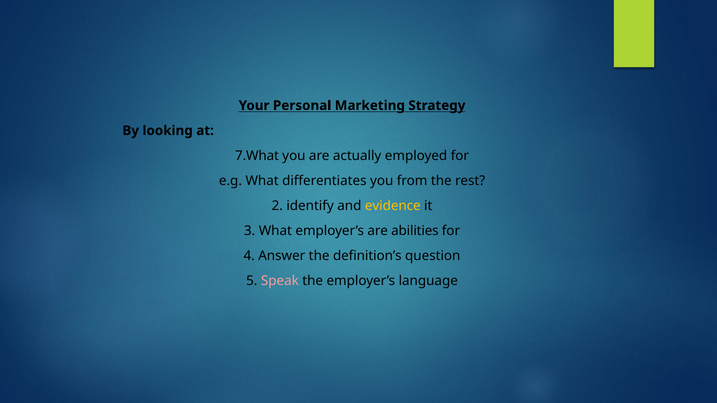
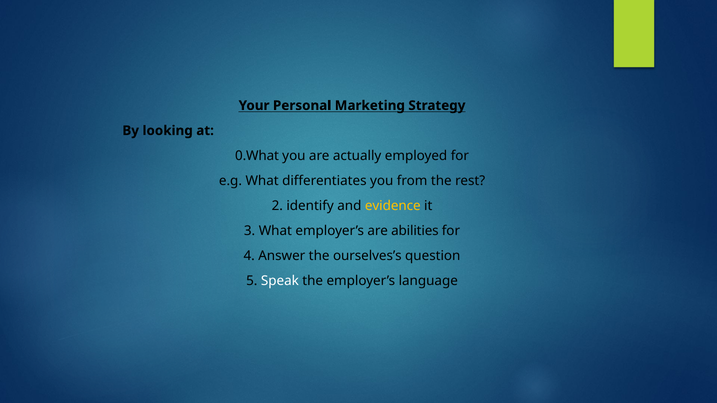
7.What: 7.What -> 0.What (257, 156)
definition’s: definition’s -> ourselves’s (367, 256)
Speak colour: pink -> white (280, 281)
